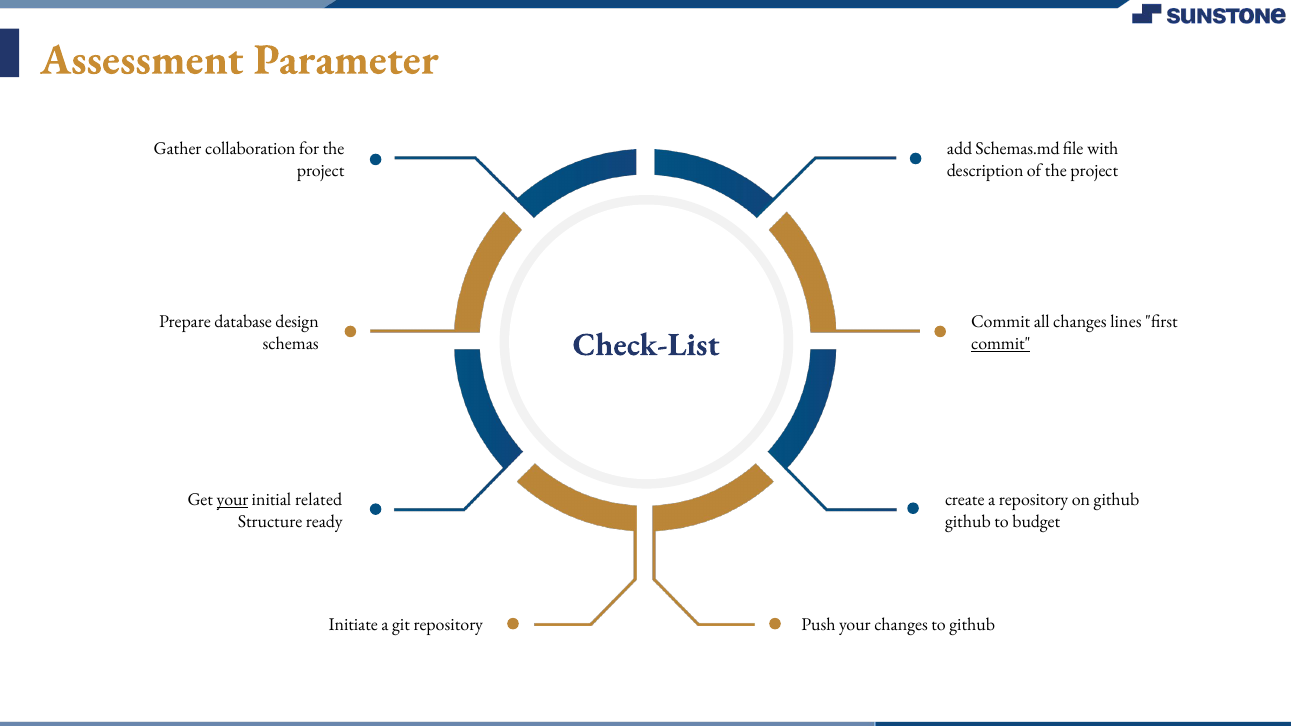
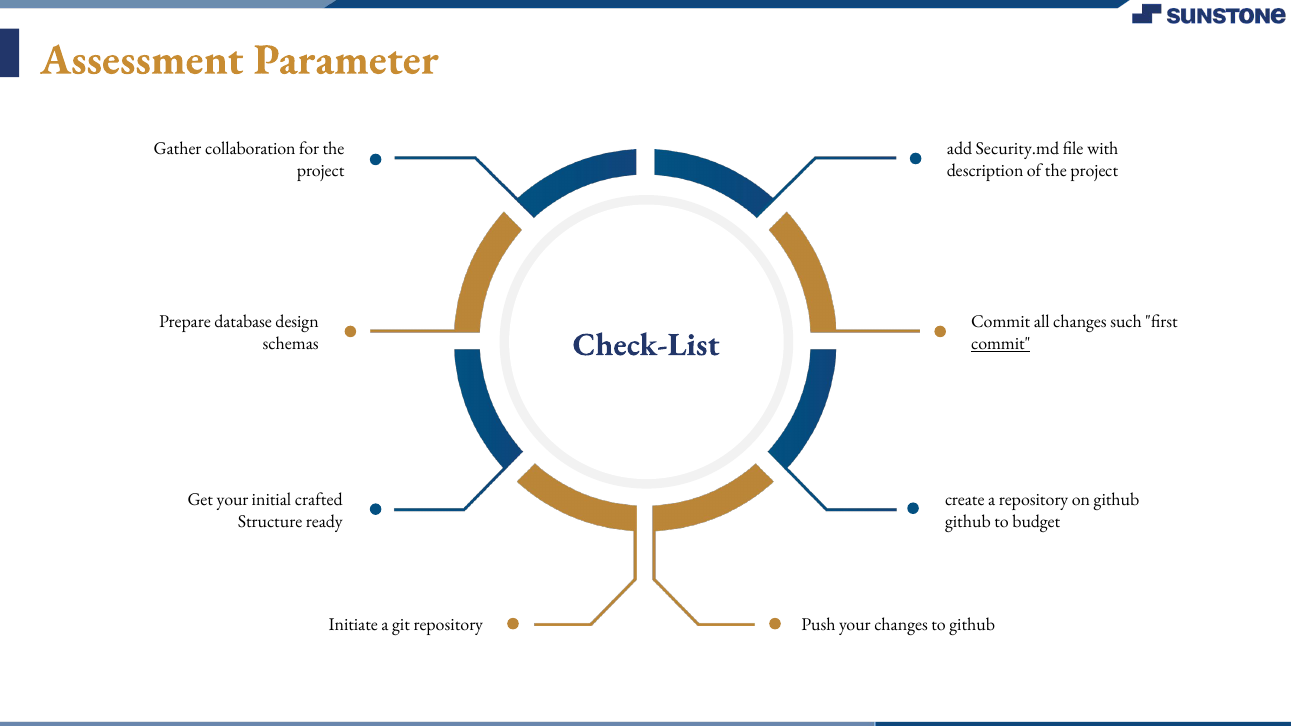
Schemas.md: Schemas.md -> Security.md (1017, 149)
lines: lines -> such (1126, 322)
your underline: present -> none (232, 500)
related: related -> crafted (319, 500)
